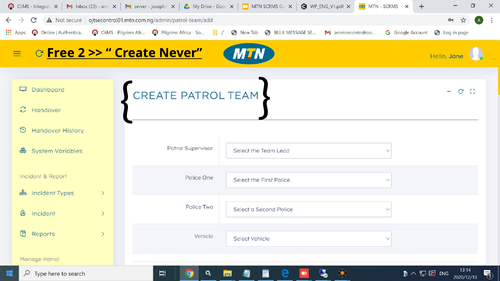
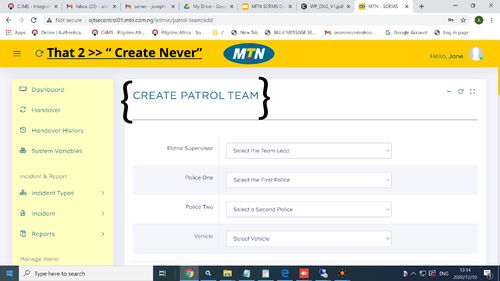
Free: Free -> That (61, 53)
